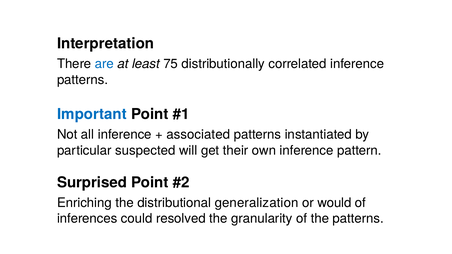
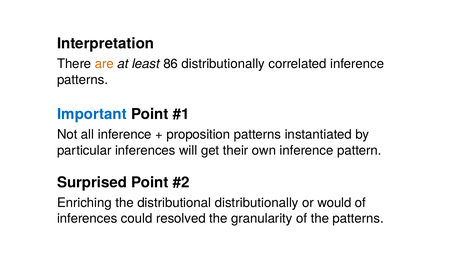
are colour: blue -> orange (104, 64)
75: 75 -> 86 (171, 64)
associated: associated -> proposition (198, 135)
particular suspected: suspected -> inferences (145, 150)
distributional generalization: generalization -> distributionally (257, 203)
